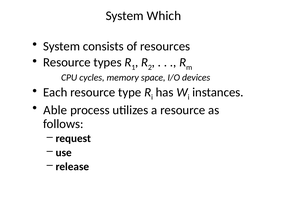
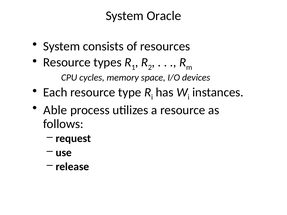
Which: Which -> Oracle (164, 16)
